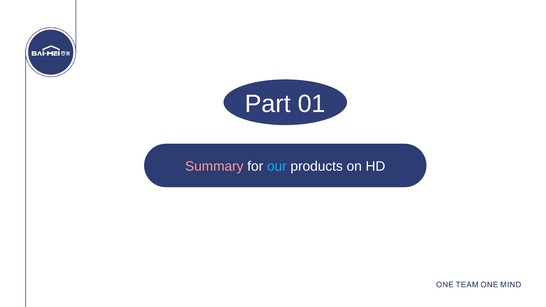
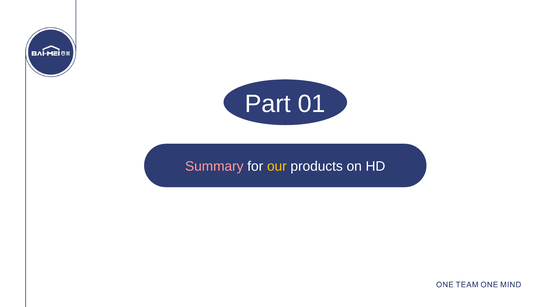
our colour: light blue -> yellow (277, 166)
